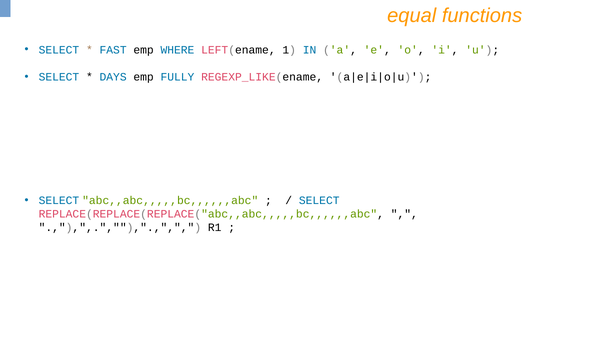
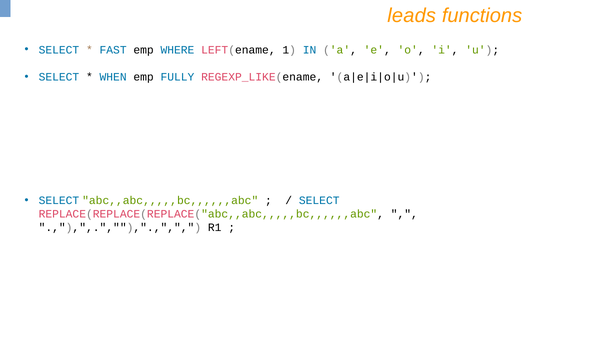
equal: equal -> leads (412, 16)
DAYS: DAYS -> WHEN (113, 77)
